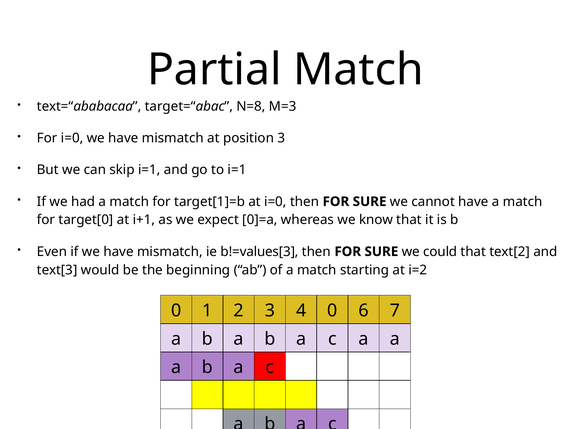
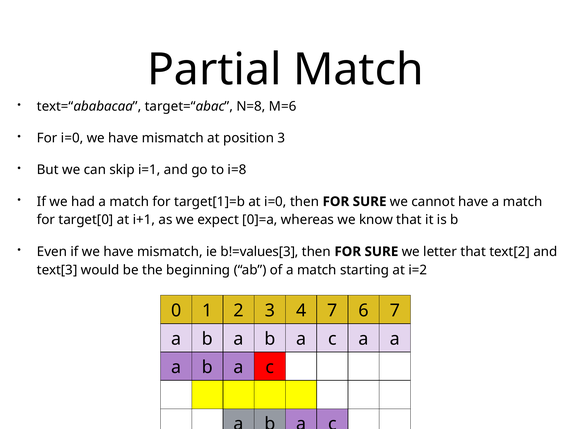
M=3: M=3 -> M=6 (283, 106)
to i=1: i=1 -> i=8 (237, 170)
could: could -> letter (440, 251)
4 0: 0 -> 7 (332, 310)
